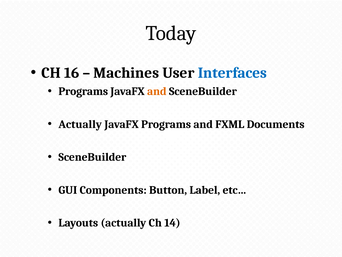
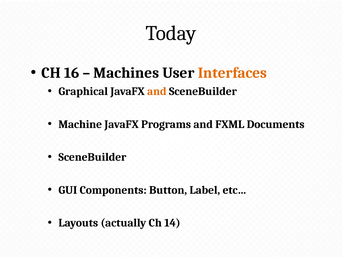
Interfaces colour: blue -> orange (232, 73)
Programs: Programs -> Graphical (83, 91)
Actually: Actually -> Machine (80, 124)
